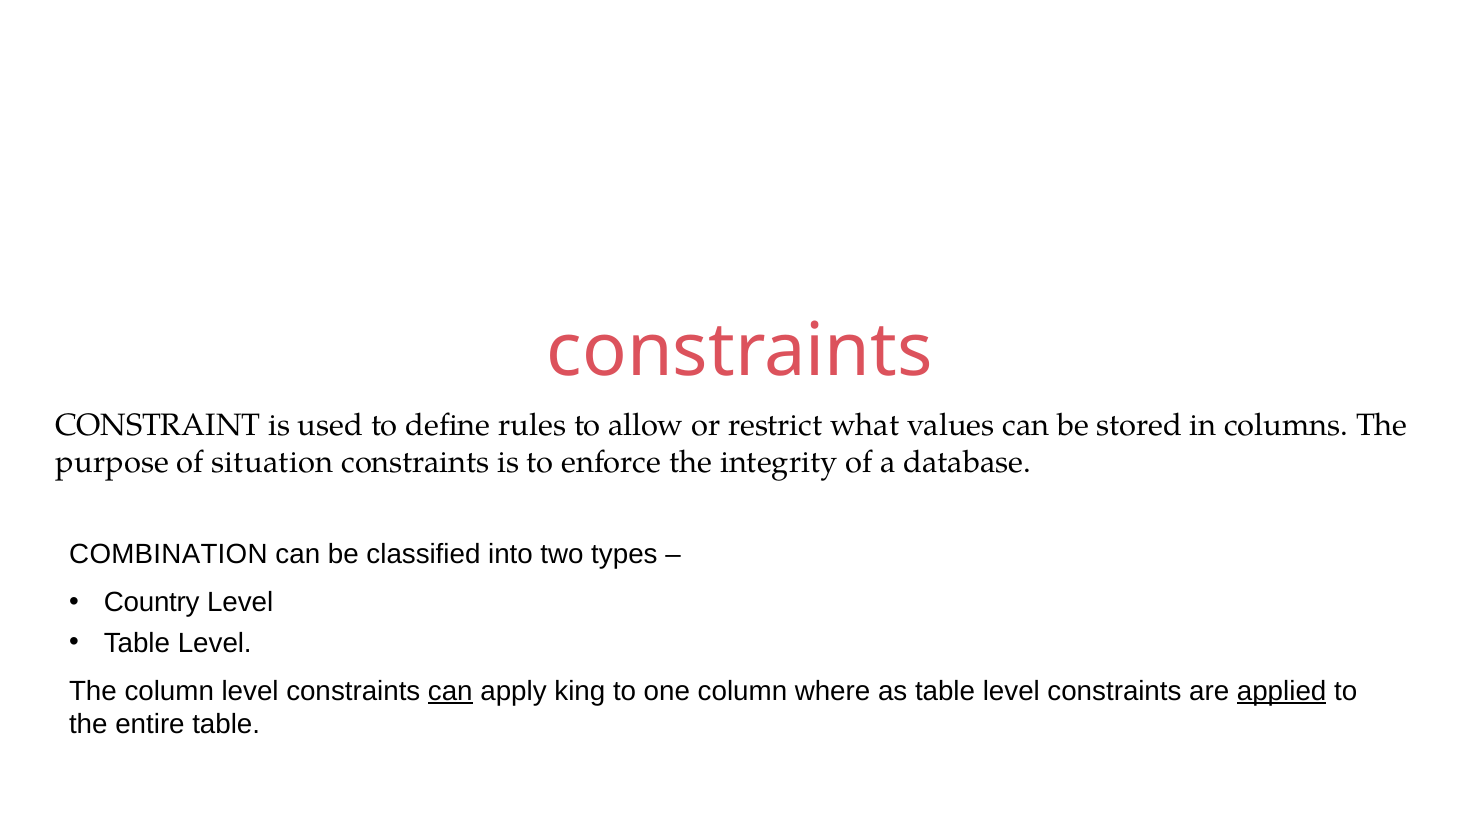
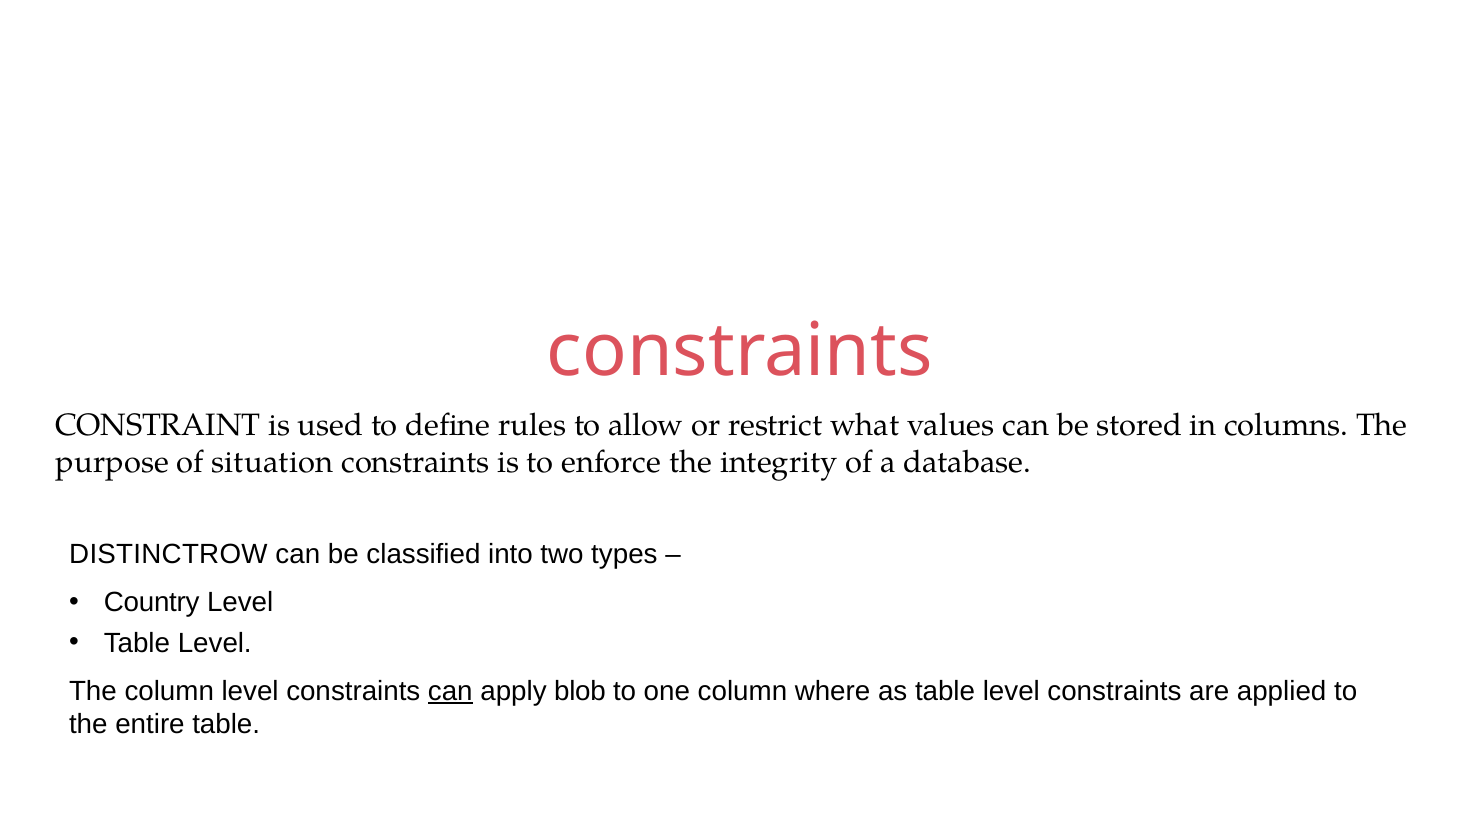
COMBINATION: COMBINATION -> DISTINCTROW (168, 554)
king: king -> blob (580, 691)
applied underline: present -> none (1282, 691)
